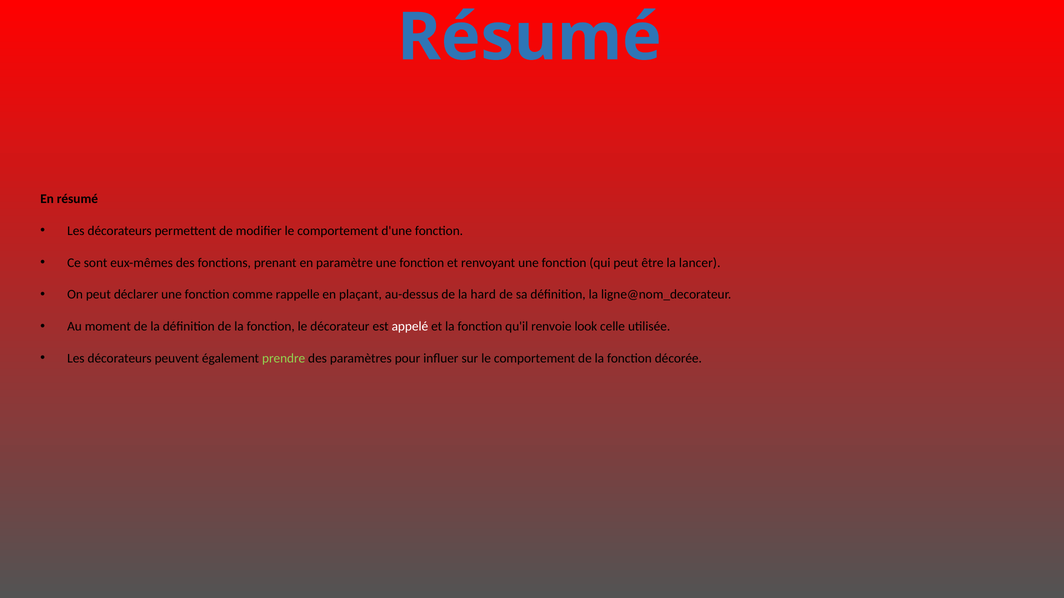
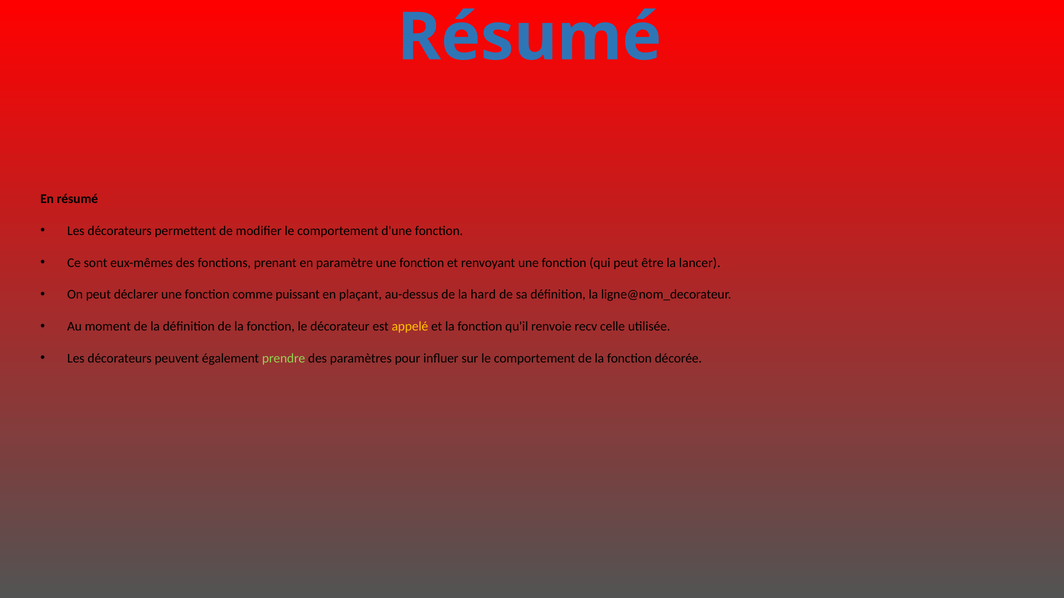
rappelle: rappelle -> puissant (298, 295)
appelé colour: white -> yellow (410, 327)
look: look -> recv (586, 327)
